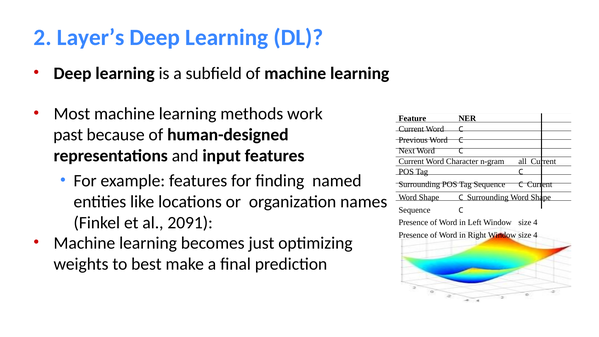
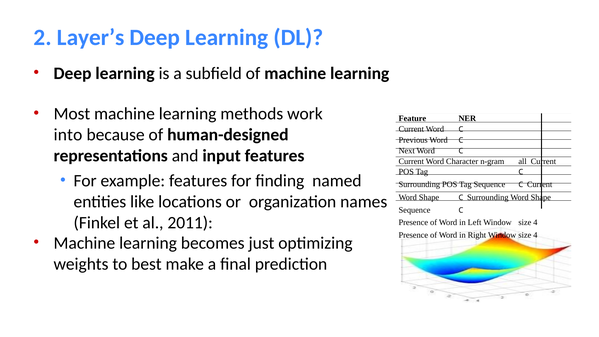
past: past -> into (68, 135)
2091: 2091 -> 2011 (190, 223)
